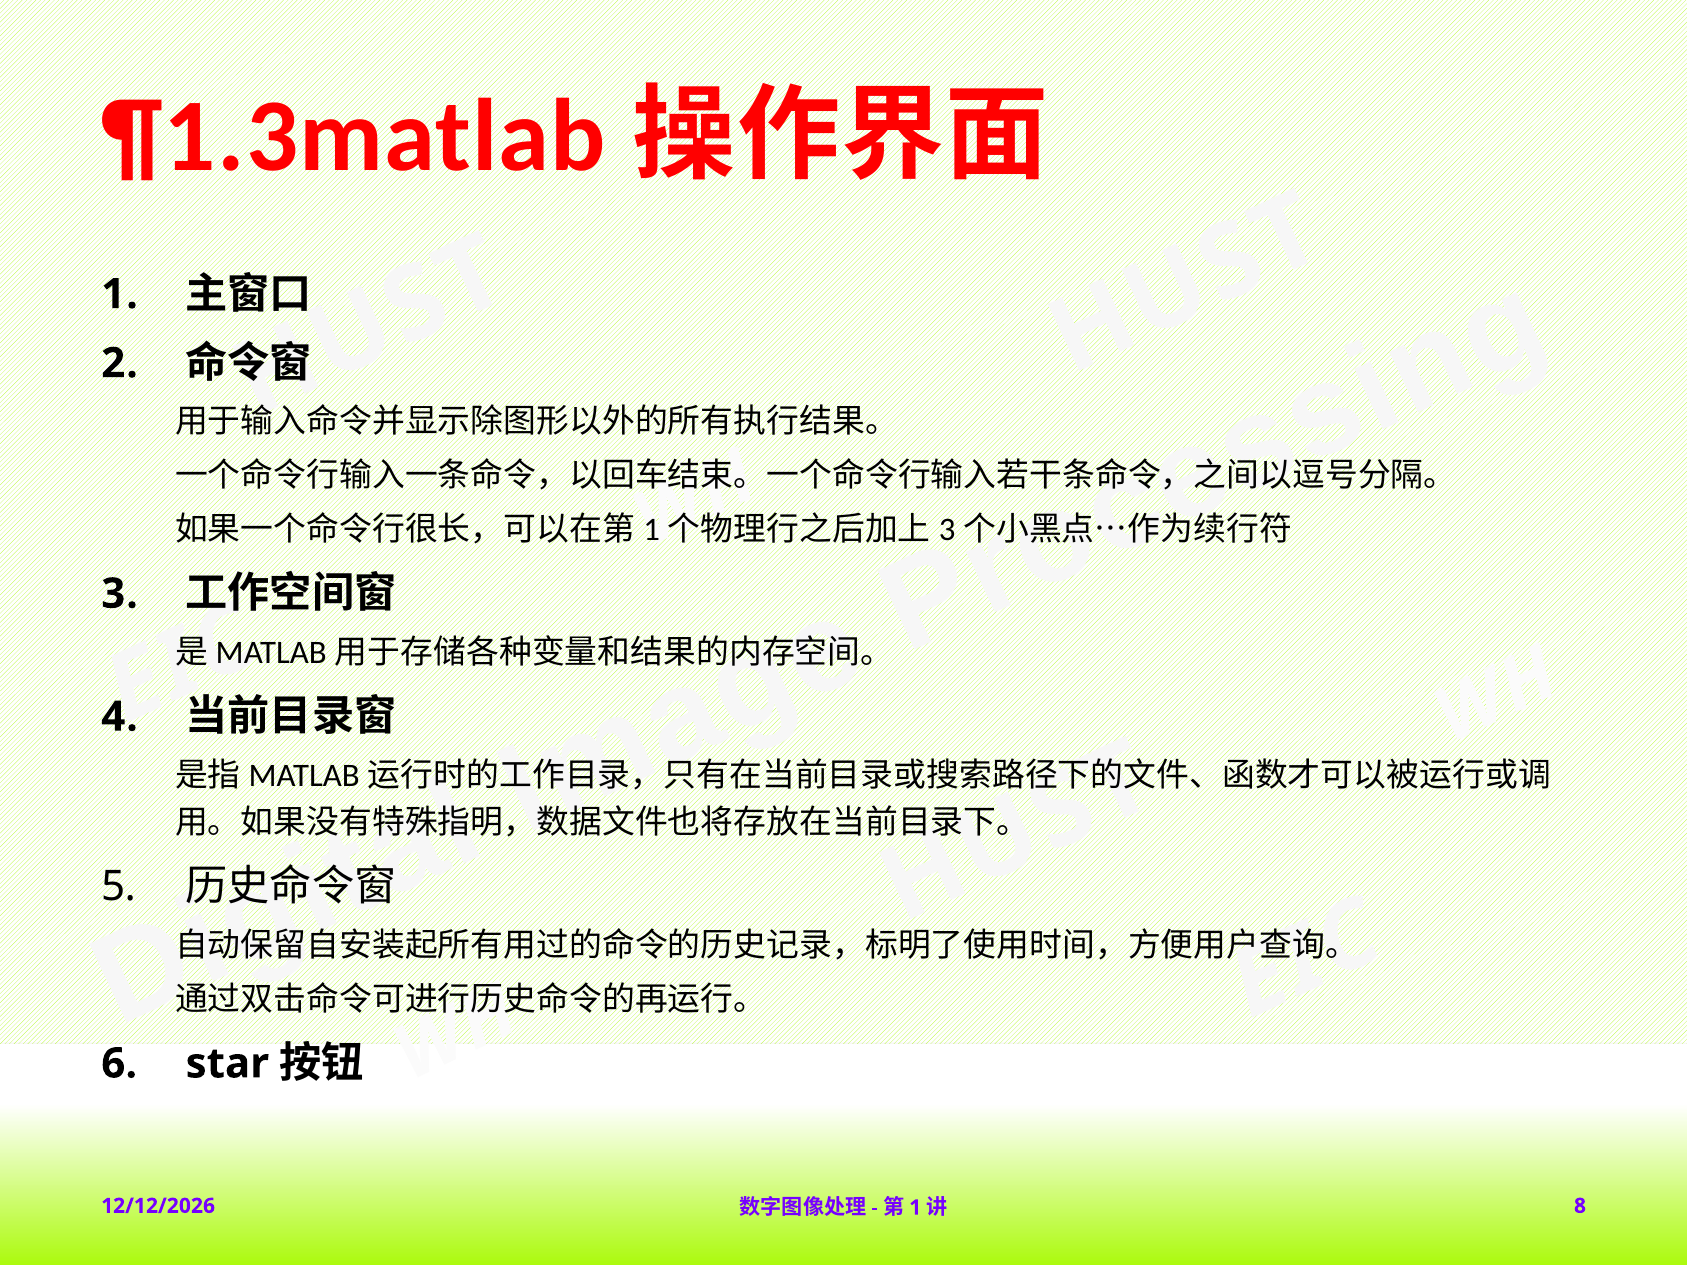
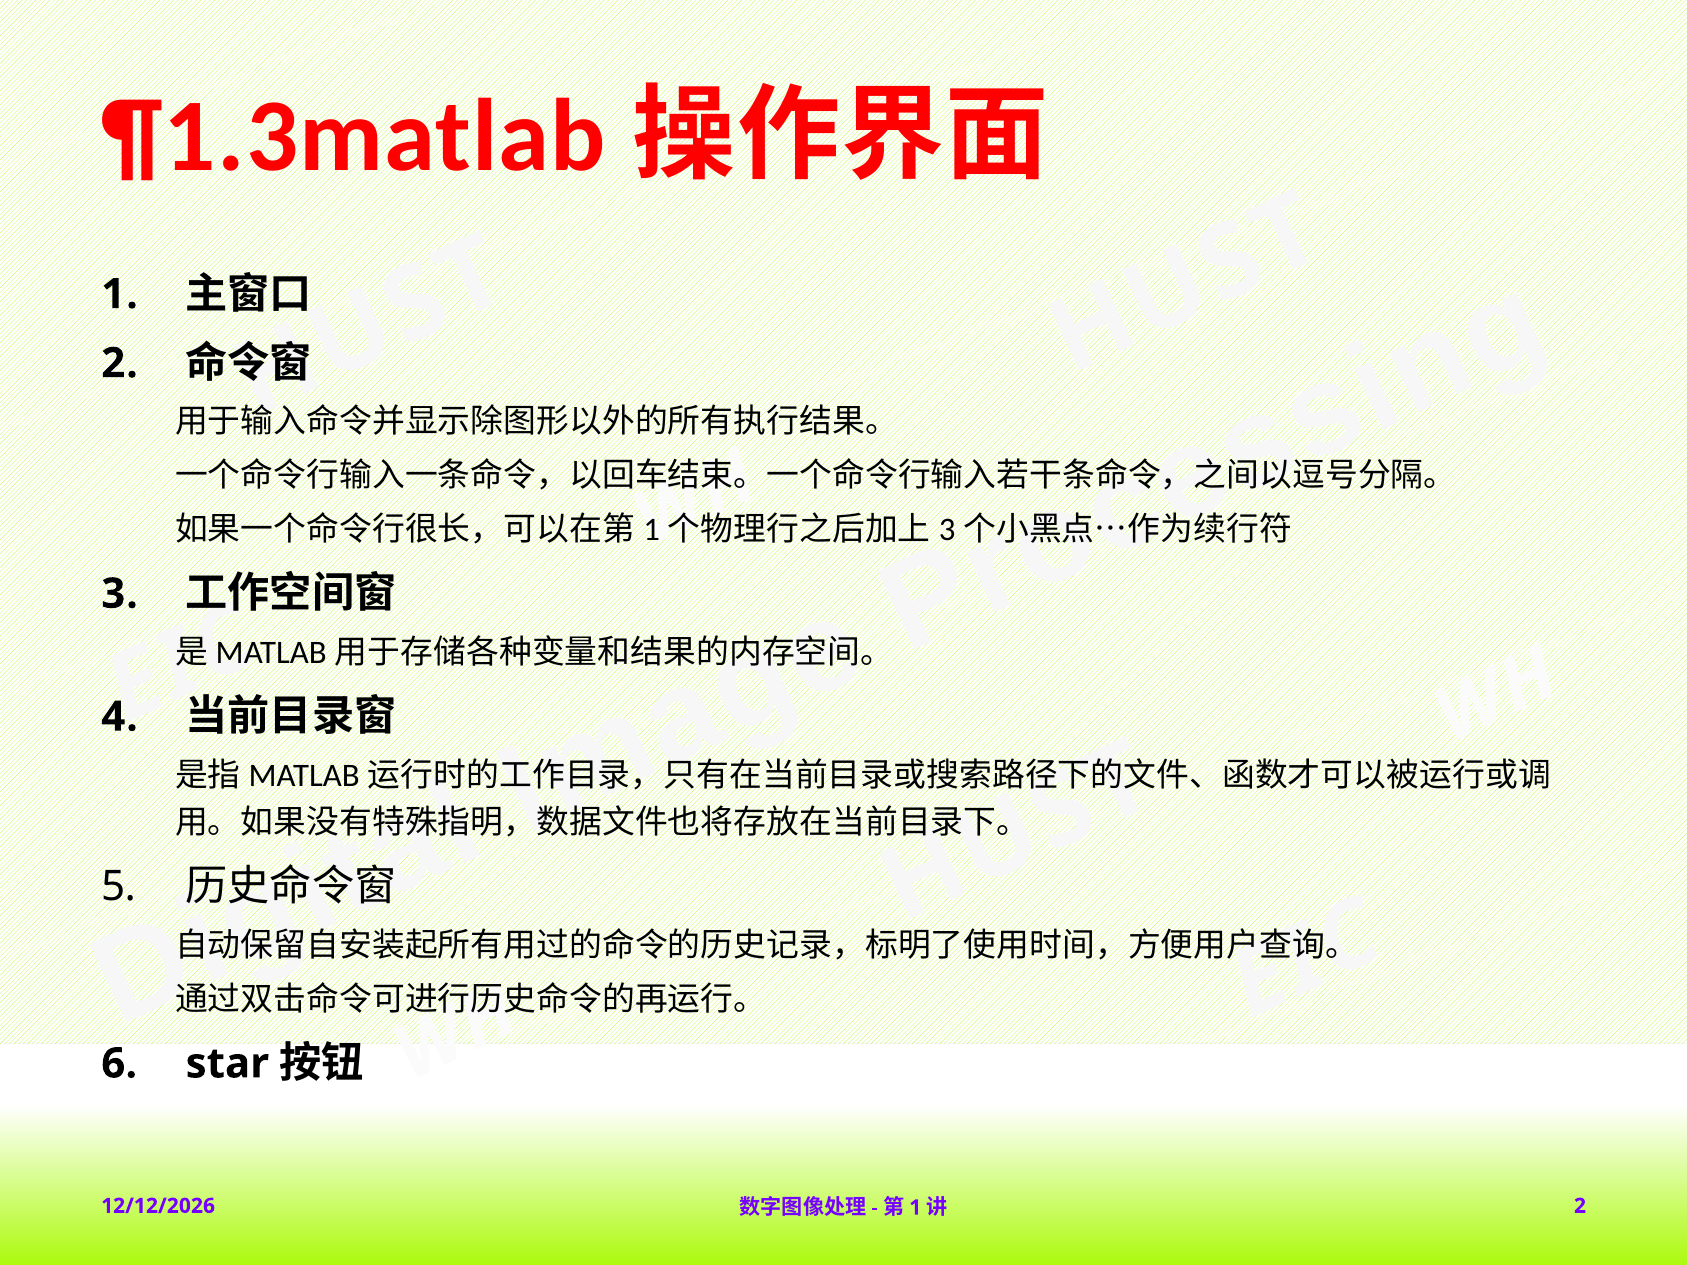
8: 8 -> 2 (1580, 1206)
